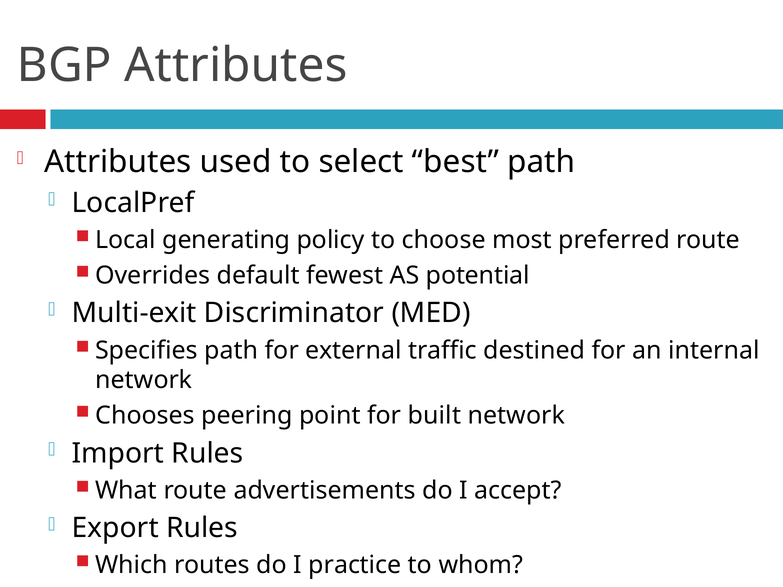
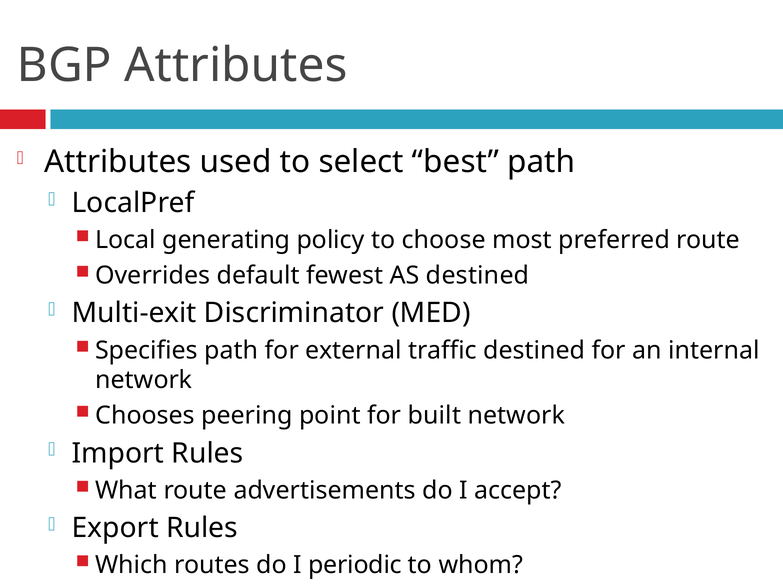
AS potential: potential -> destined (478, 276)
practice: practice -> periodic (355, 565)
